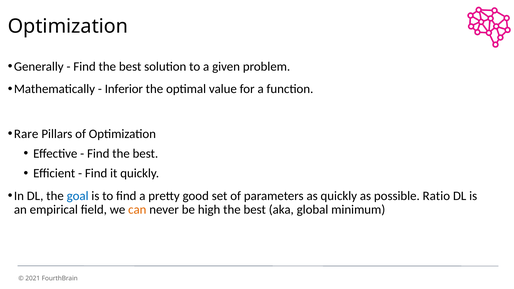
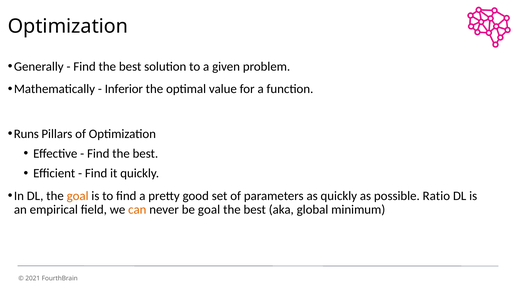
Rare: Rare -> Runs (26, 134)
goal colour: blue -> orange (78, 196)
be high: high -> goal (209, 210)
